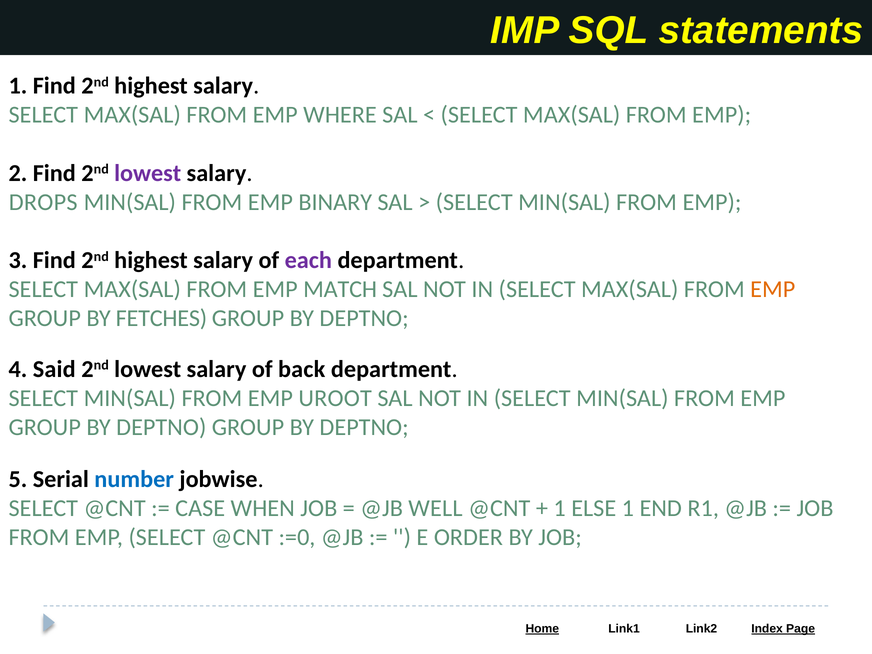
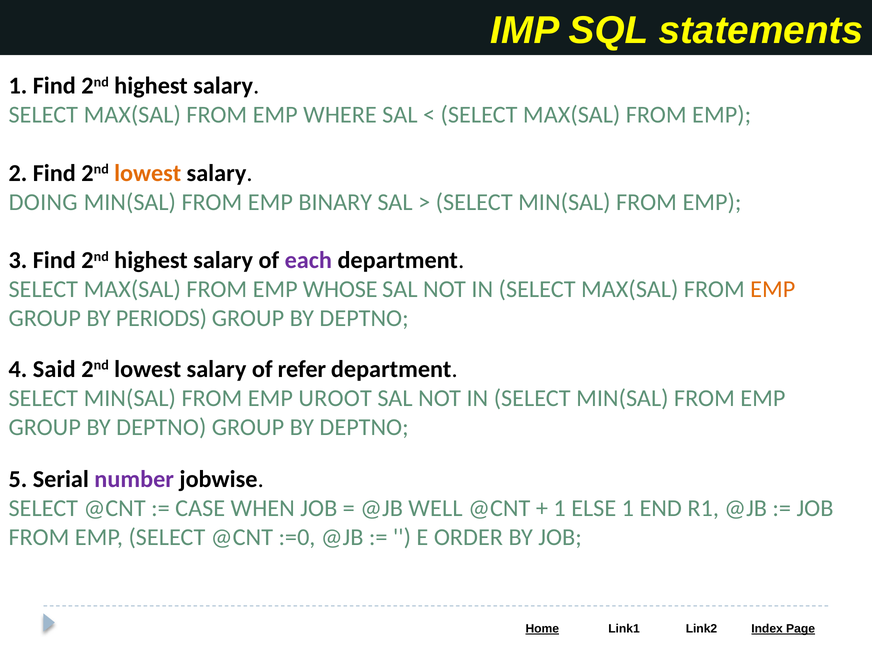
lowest colour: purple -> orange (148, 173)
DROPS: DROPS -> DOING (43, 202)
MATCH: MATCH -> WHOSE (340, 289)
FETCHES: FETCHES -> PERIODS (161, 318)
back: back -> refer (302, 369)
number colour: blue -> purple (134, 479)
